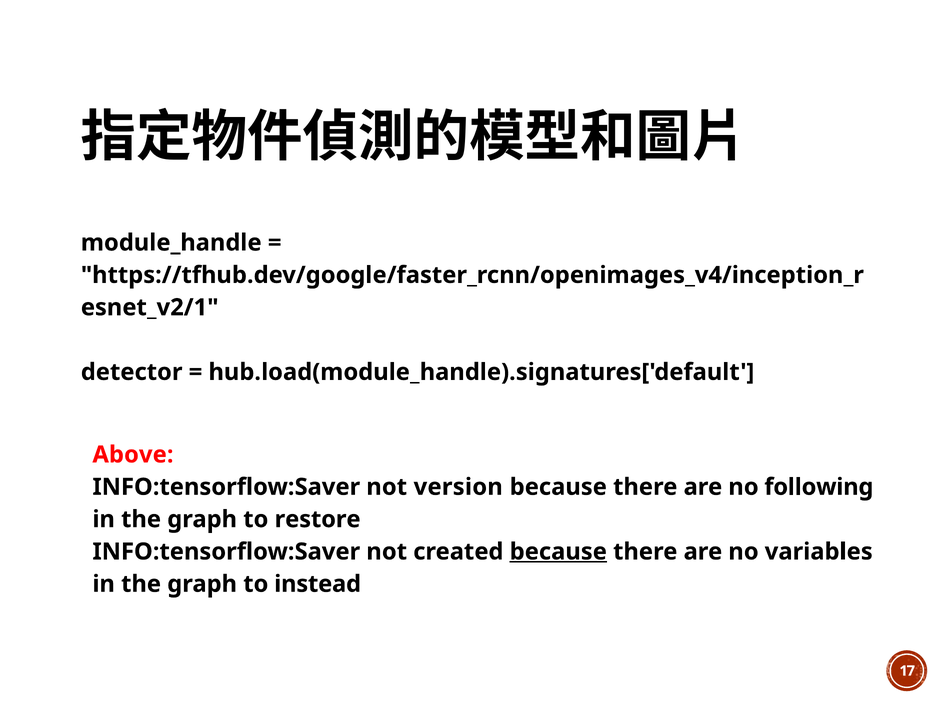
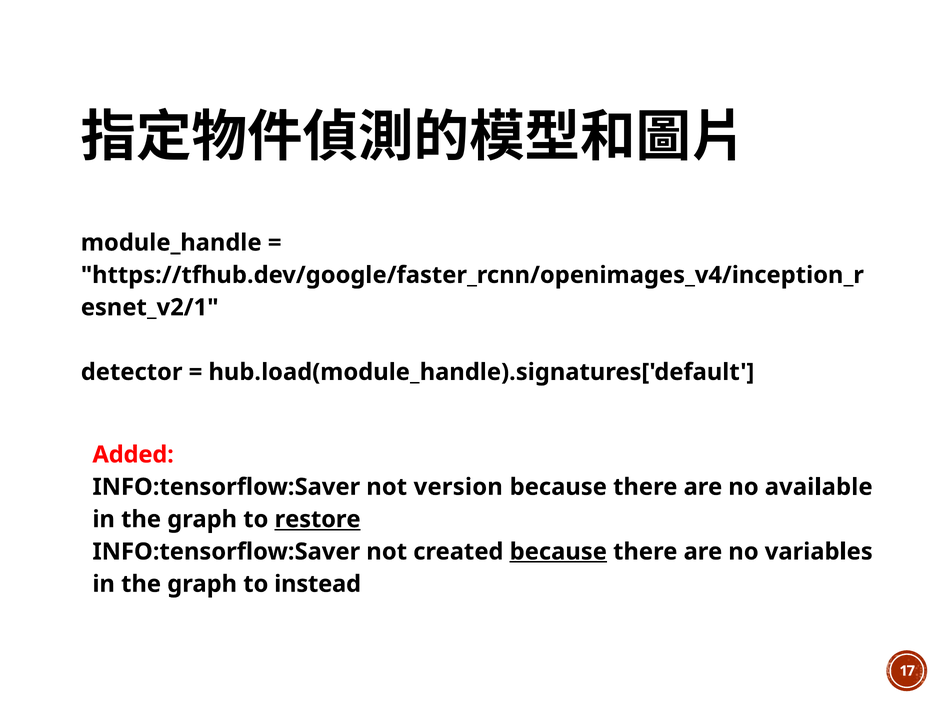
Above: Above -> Added (133, 455)
following: following -> available (819, 487)
restore underline: none -> present (318, 520)
